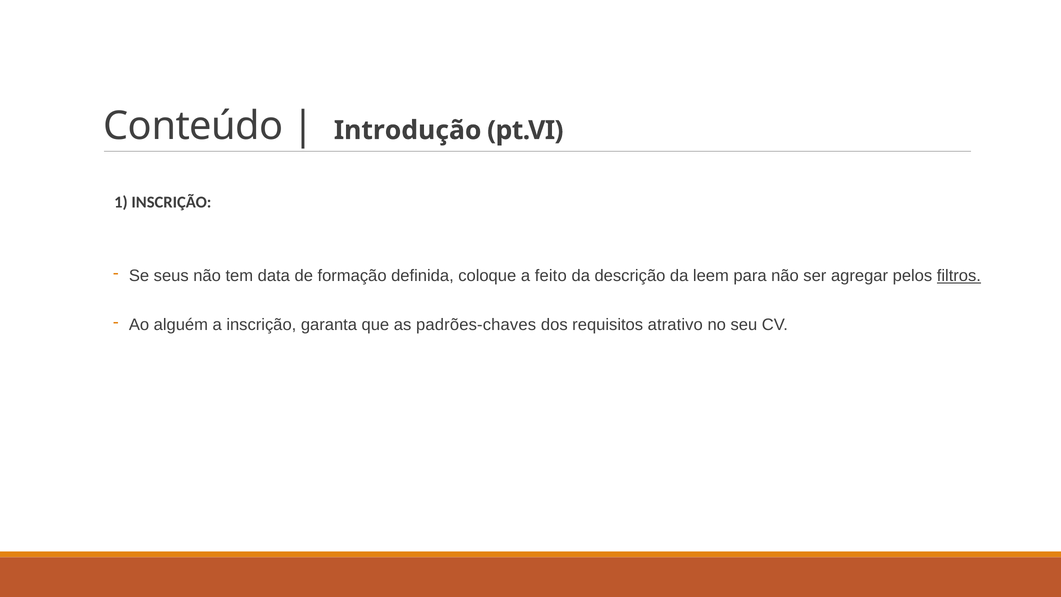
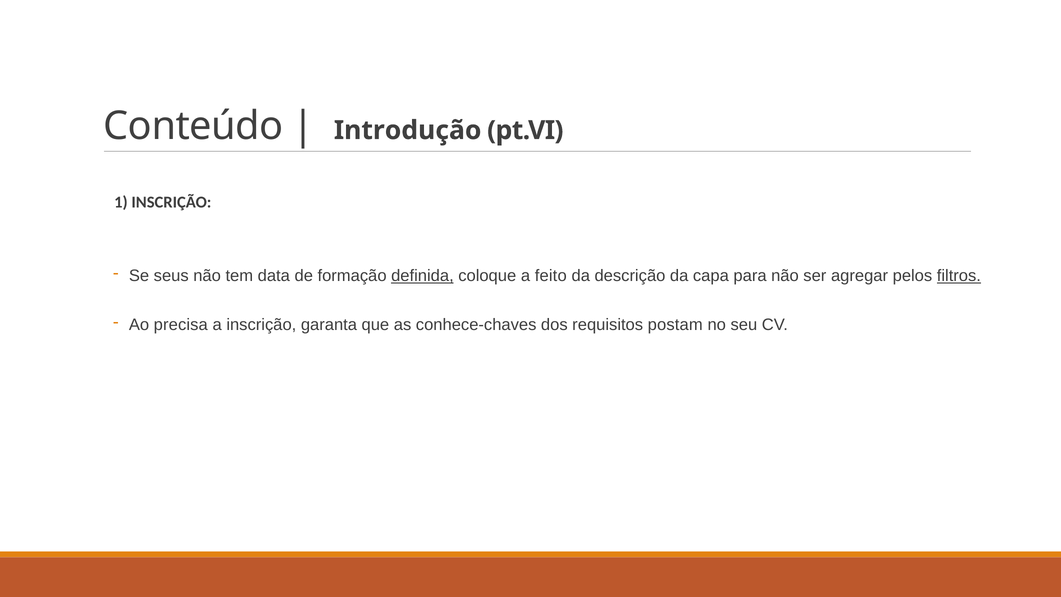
definida underline: none -> present (422, 276)
leem: leem -> capa (711, 276)
alguém: alguém -> precisa (181, 325)
padrões-chaves: padrões-chaves -> conhece-chaves (476, 325)
atrativo: atrativo -> postam (675, 325)
